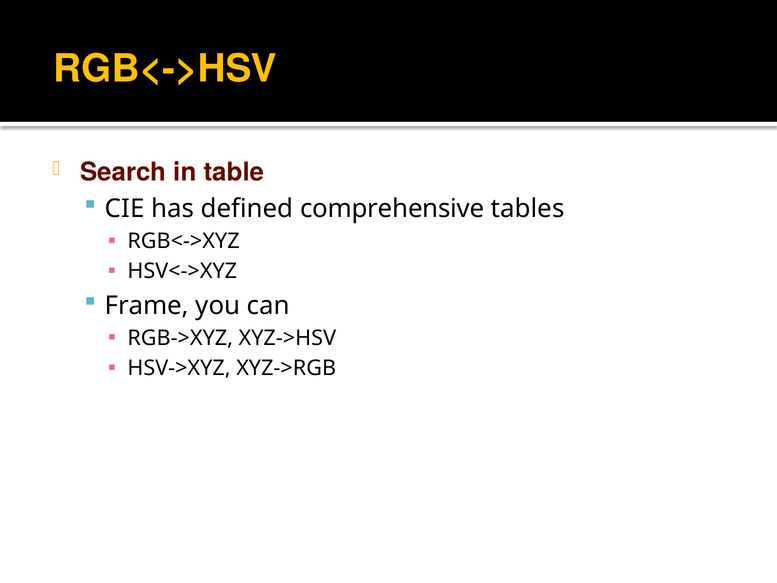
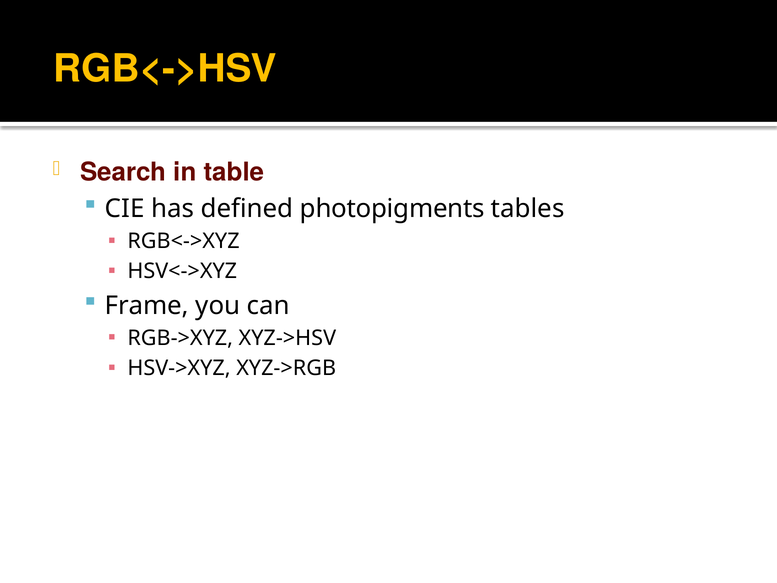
comprehensive: comprehensive -> photopigments (392, 208)
